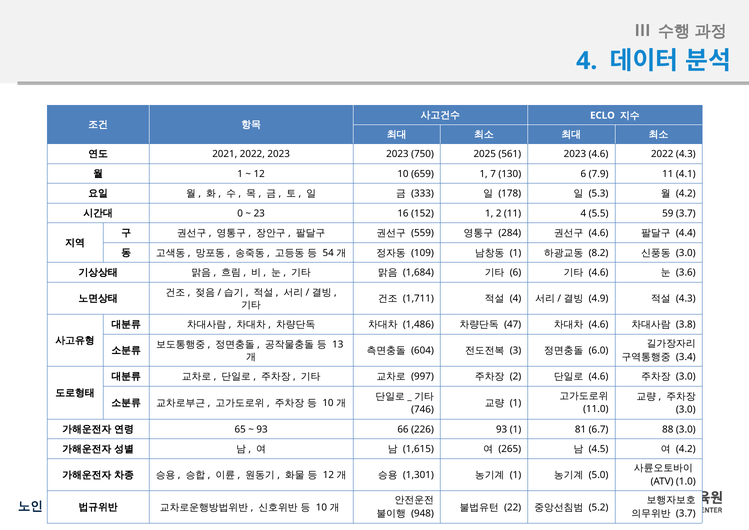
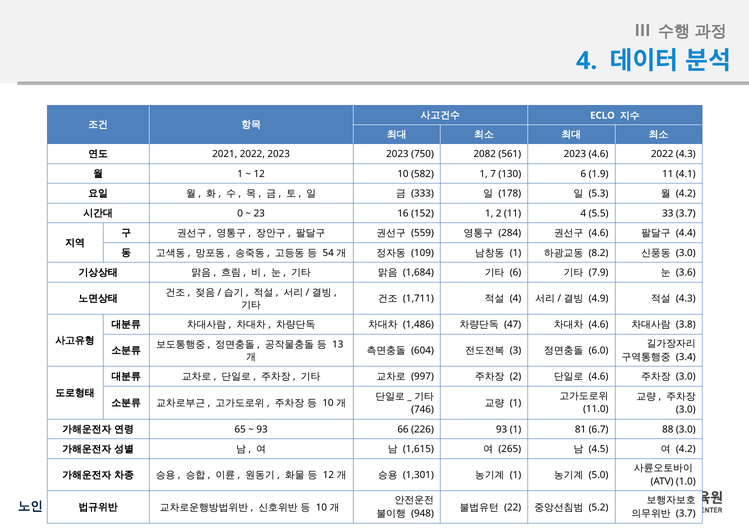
2025: 2025 -> 2082 (485, 154)
659: 659 -> 582 (423, 174)
7.9: 7.9 -> 1.9 (599, 174)
5.5 59: 59 -> 33 (668, 213)
4.6: 4.6 -> 7.9 (599, 272)
